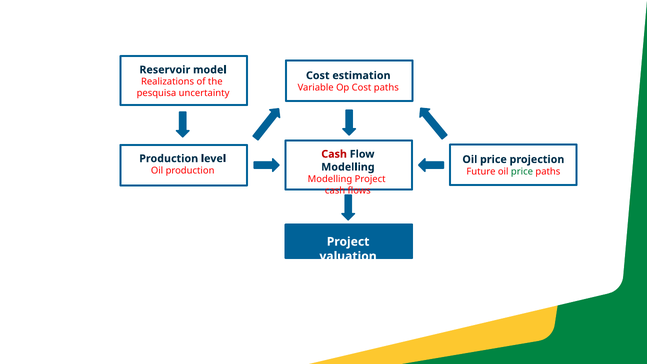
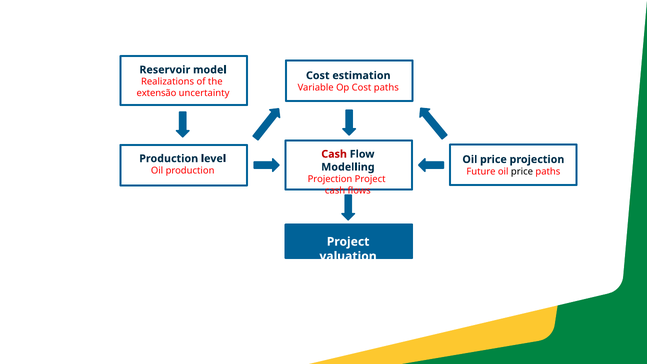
pesquisa: pesquisa -> extensão (156, 93)
price colour: green -> black (522, 171)
Modelling: Modelling -> Projection (330, 179)
